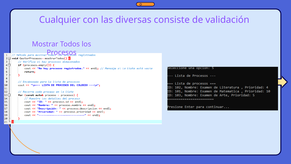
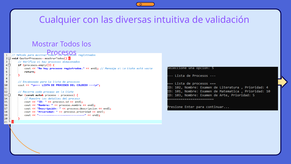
consiste: consiste -> intuitiva (172, 20)
